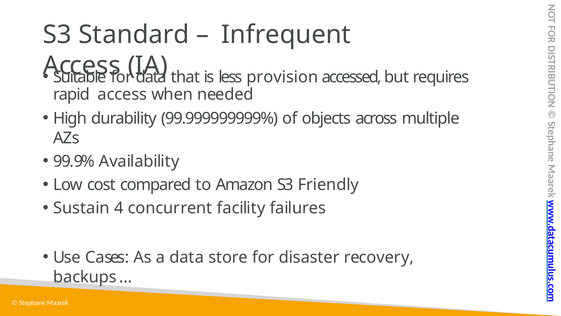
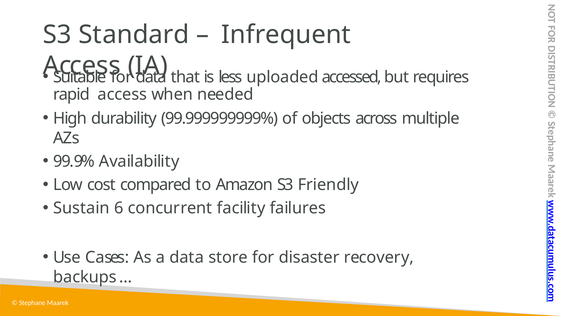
provision: provision -> uploaded (282, 77)
4: 4 -> 6 (119, 208)
